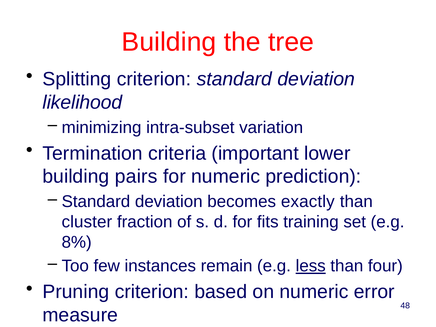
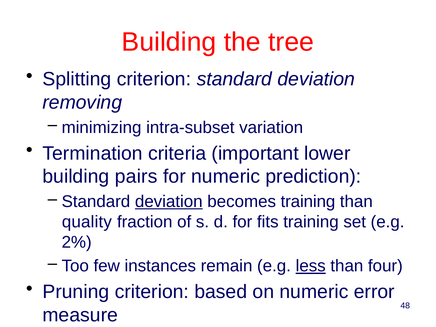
likelihood: likelihood -> removing (82, 102)
deviation underline: none -> present (169, 202)
becomes exactly: exactly -> training (308, 202)
cluster: cluster -> quality (87, 222)
8%: 8% -> 2% (77, 242)
